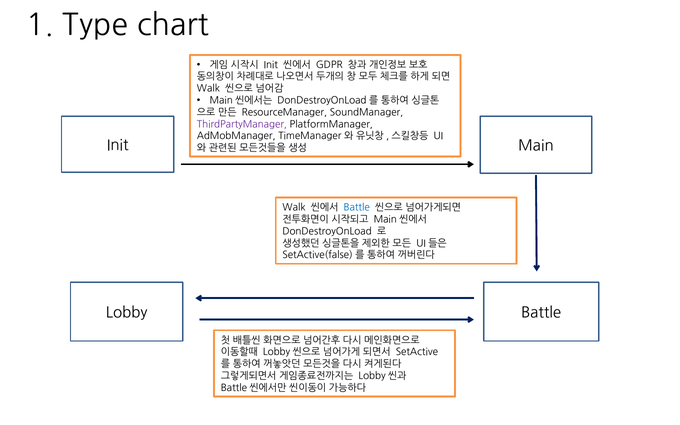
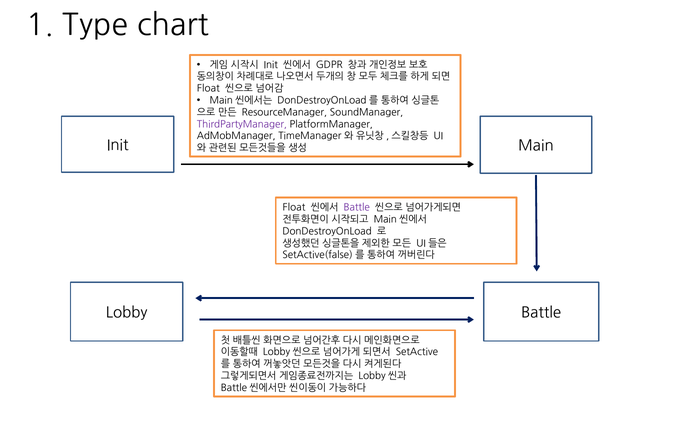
Walk: Walk -> Float (208, 89)
Walk: Walk -> Float (294, 208)
Battle colour: blue -> purple (357, 208)
